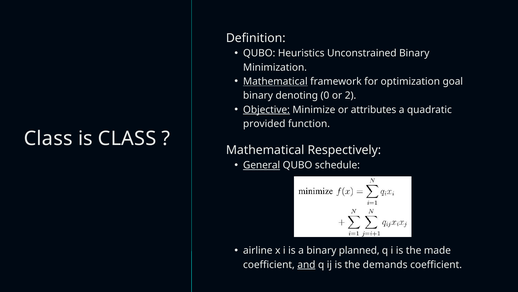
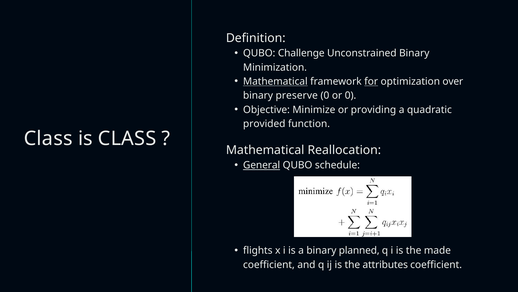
Heuristics: Heuristics -> Challenge (301, 53)
for underline: none -> present (371, 81)
goal: goal -> over (453, 81)
denoting: denoting -> preserve (297, 95)
or 2: 2 -> 0 (351, 95)
Objective underline: present -> none (266, 110)
attributes: attributes -> providing (374, 110)
Respectively: Respectively -> Reallocation (344, 150)
airline: airline -> flights (258, 250)
and underline: present -> none (306, 264)
demands: demands -> attributes (385, 264)
